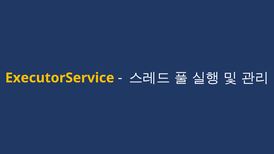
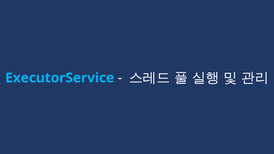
ExecutorService colour: yellow -> light blue (60, 78)
